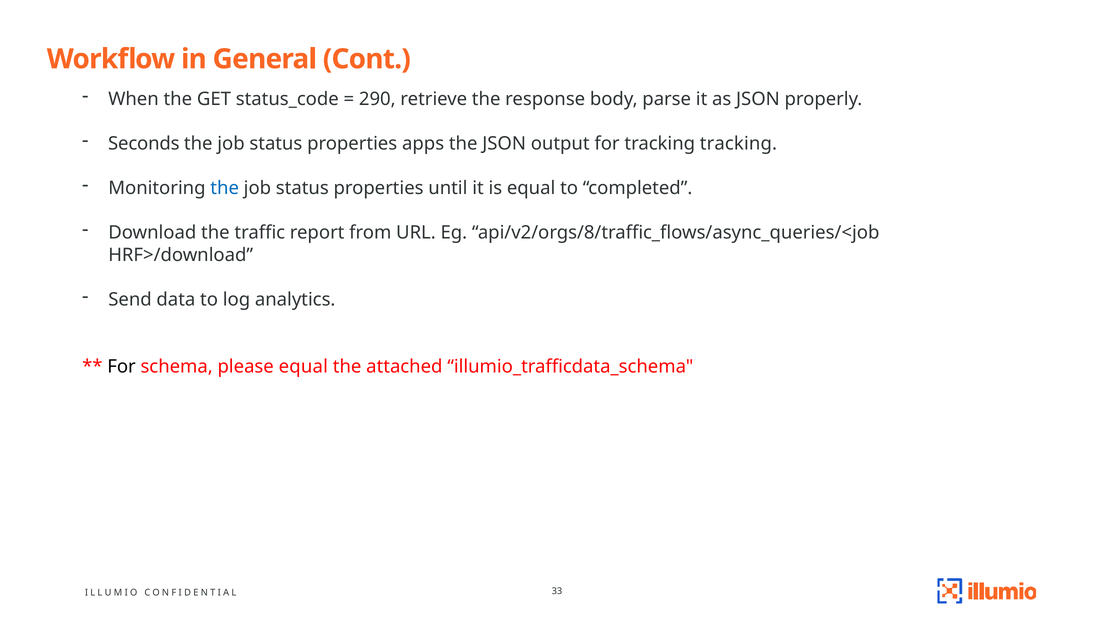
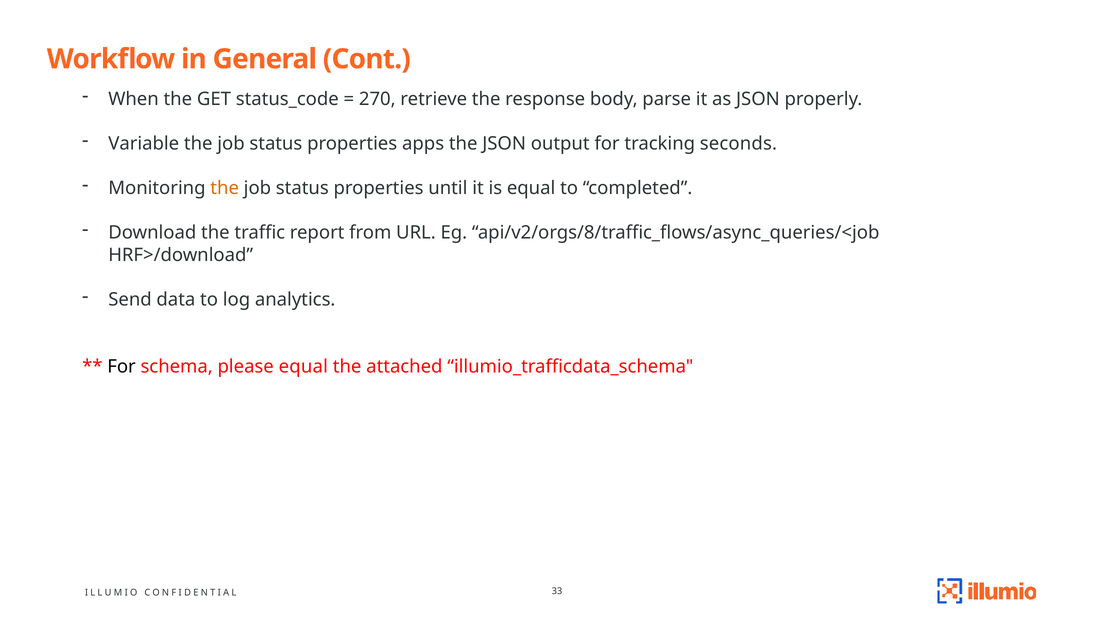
290: 290 -> 270 (377, 99)
Seconds: Seconds -> Variable (144, 144)
tracking tracking: tracking -> seconds (738, 144)
the colour: blue -> orange (225, 188)
